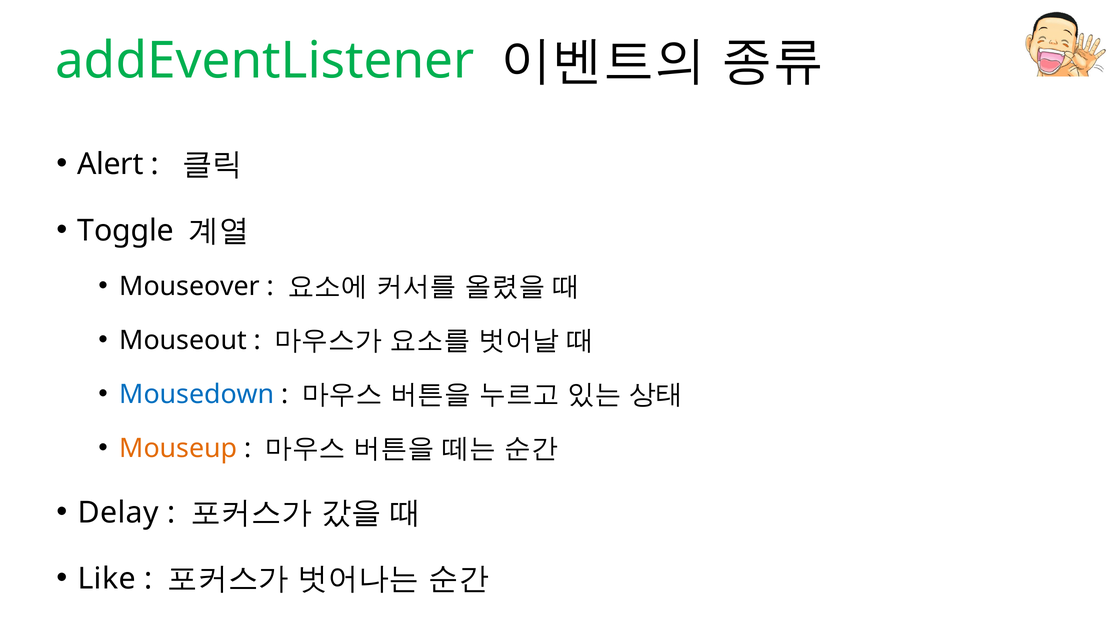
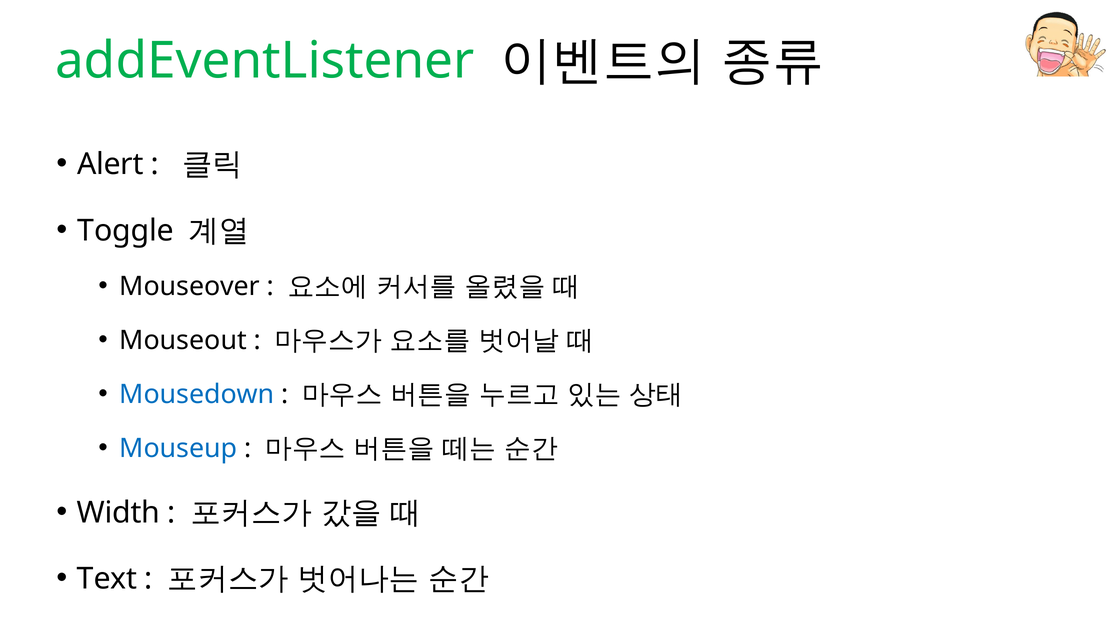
Mouseup colour: orange -> blue (178, 449)
Delay: Delay -> Width (119, 513)
Like: Like -> Text (107, 579)
